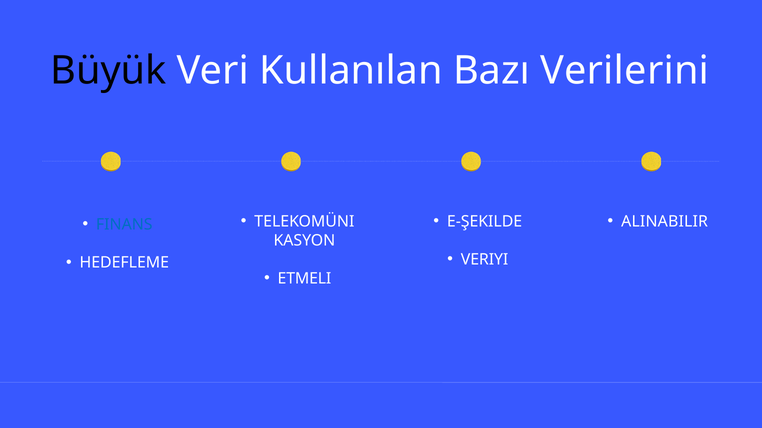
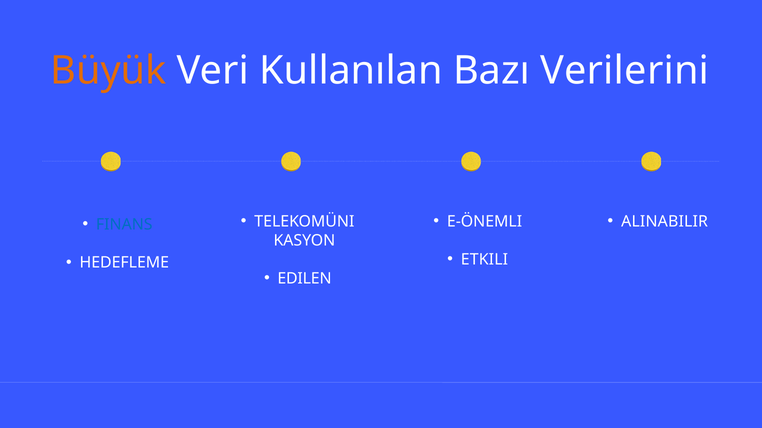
Büyük colour: black -> orange (108, 71)
E-ŞEKILDE: E-ŞEKILDE -> E-ÖNEMLI (485, 222)
VERIYI: VERIYI -> ETKILI (484, 260)
ETMELI: ETMELI -> EDILEN (304, 279)
